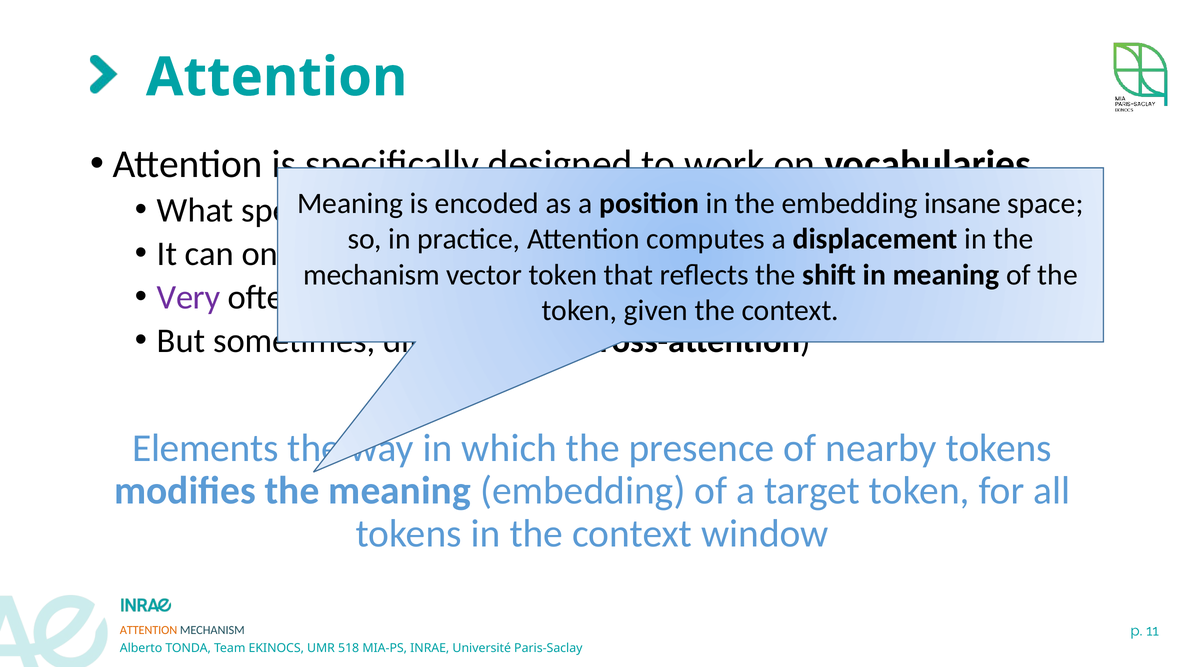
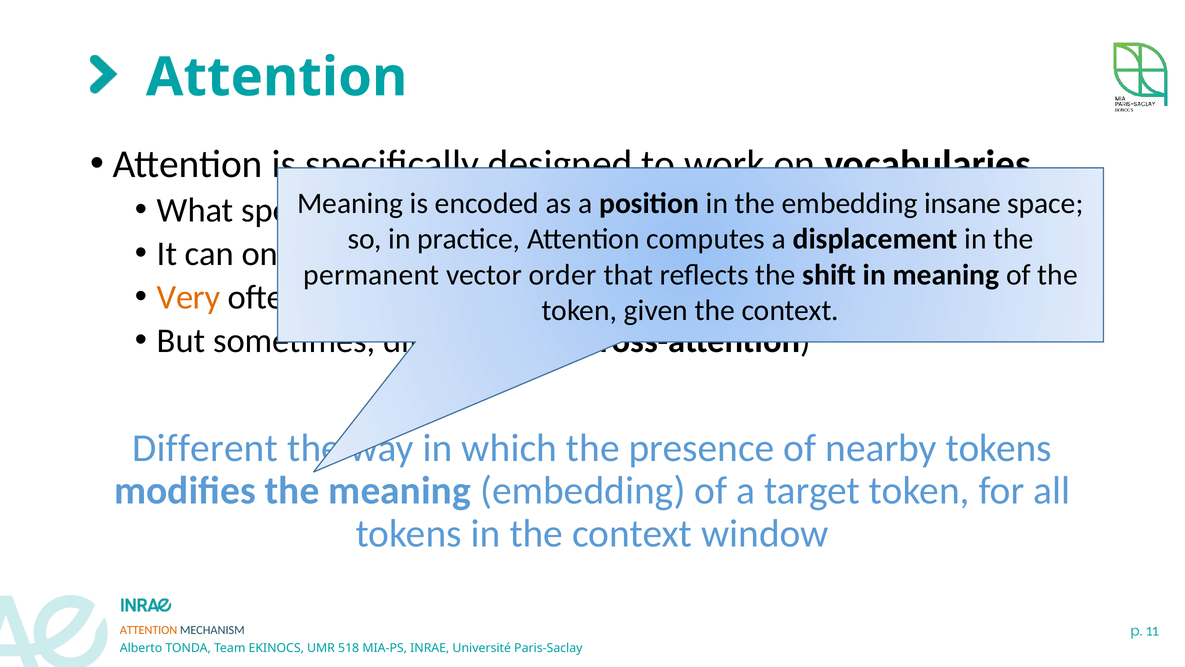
mechanism: mechanism -> permanent (371, 275)
vector token: token -> order (563, 275)
Very colour: purple -> orange (189, 297)
Elements: Elements -> Different (205, 448)
